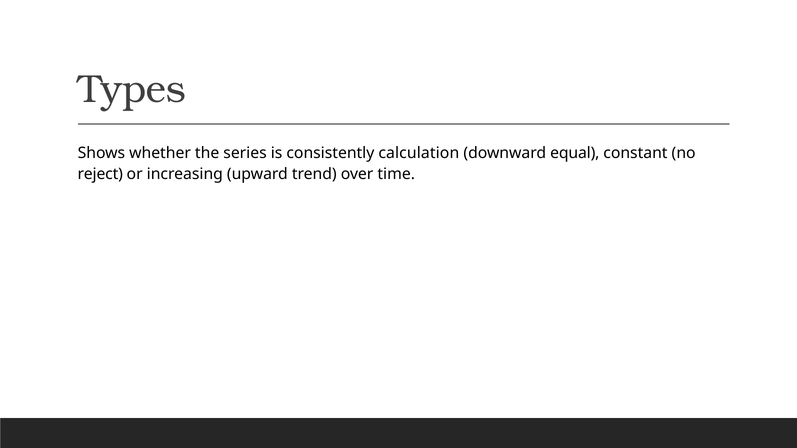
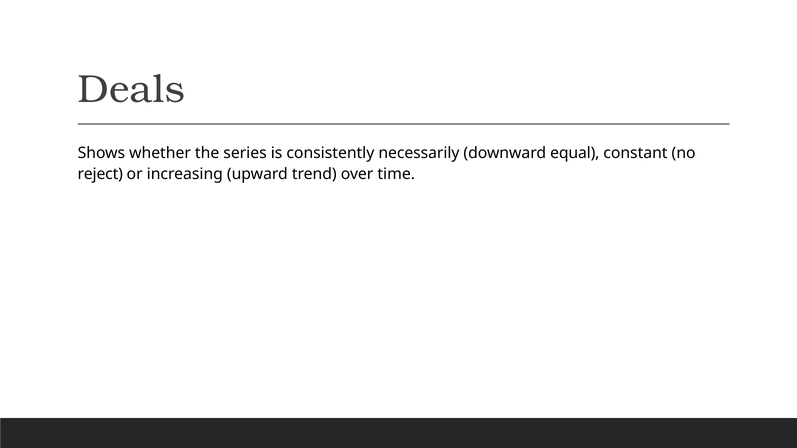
Types: Types -> Deals (131, 89)
calculation: calculation -> necessarily (419, 153)
